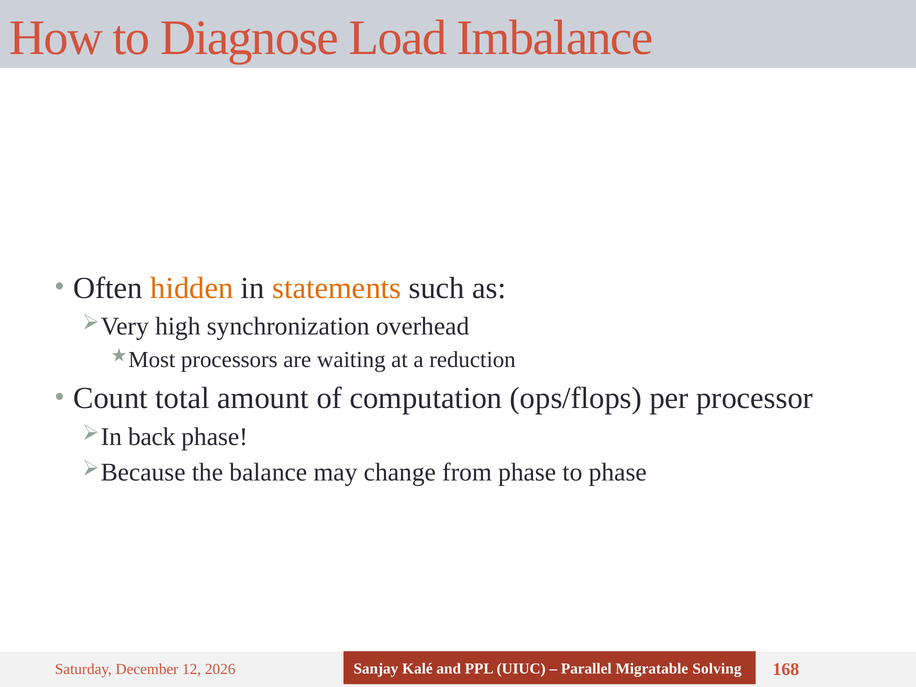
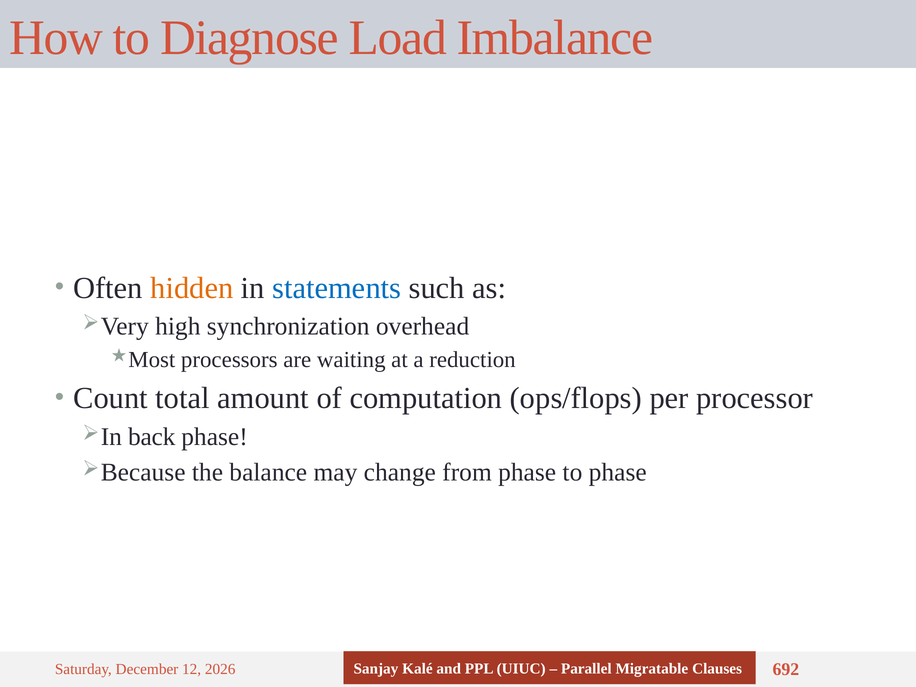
statements colour: orange -> blue (337, 288)
Solving: Solving -> Clauses (717, 669)
168: 168 -> 692 (786, 669)
